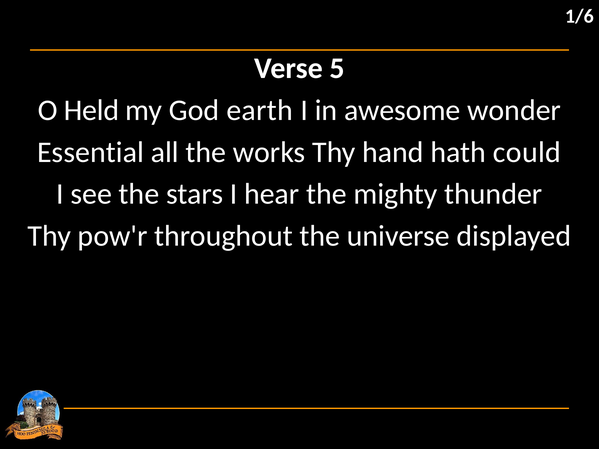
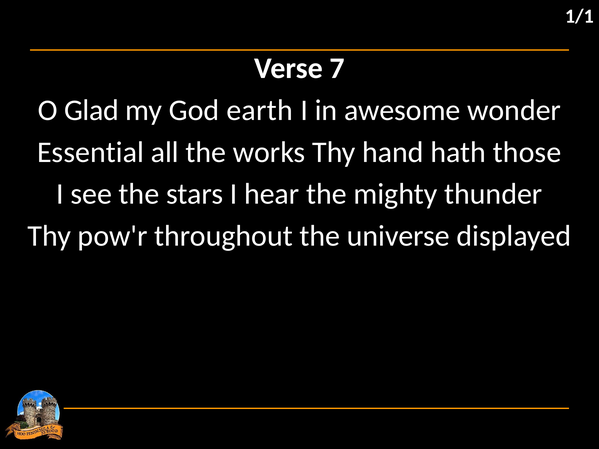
1/6: 1/6 -> 1/1 (579, 16)
5: 5 -> 7 (337, 68)
Held: Held -> Glad (91, 110)
could: could -> those (527, 152)
